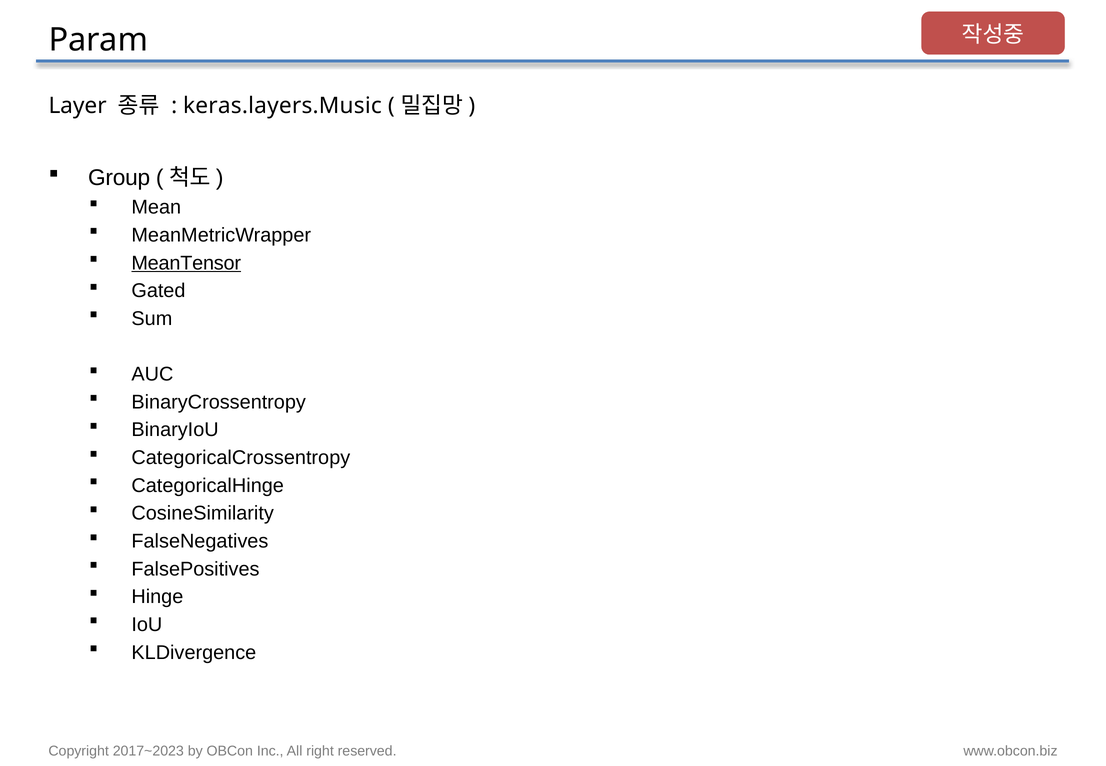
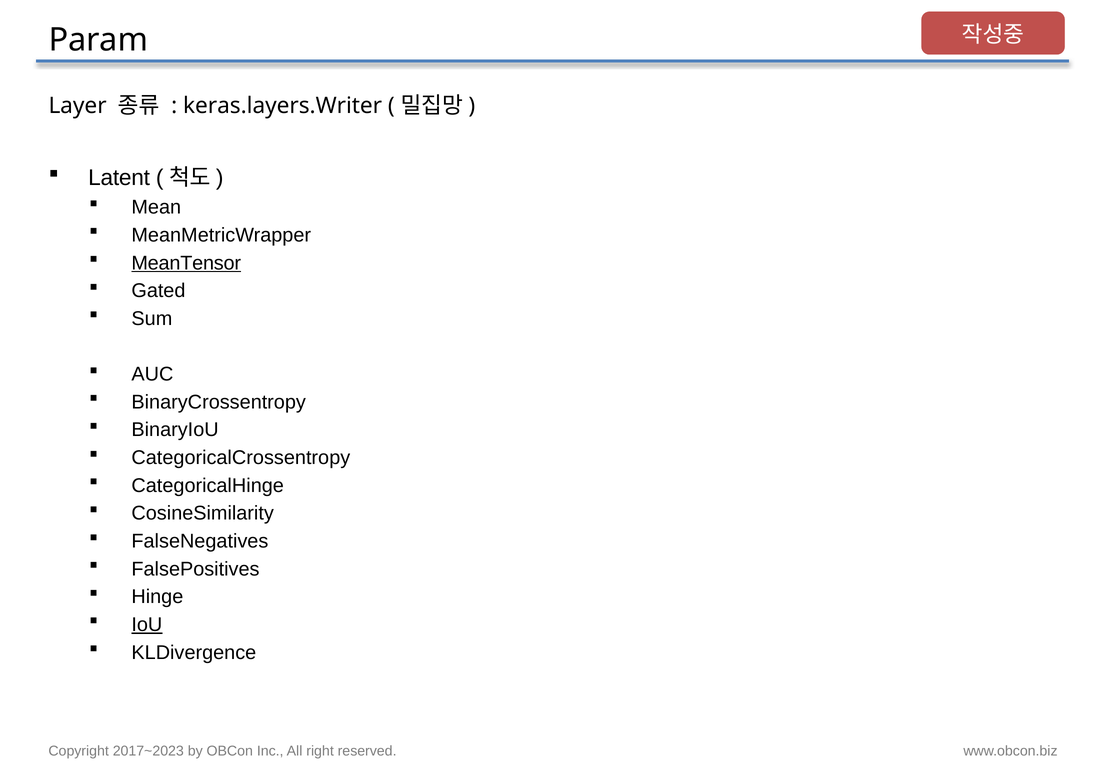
keras.layers.Music: keras.layers.Music -> keras.layers.Writer (283, 106)
Group: Group -> Latent (119, 178)
IoU underline: none -> present (147, 624)
